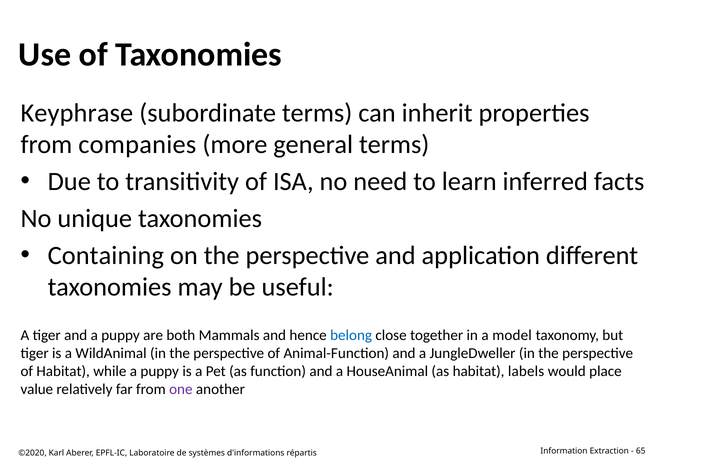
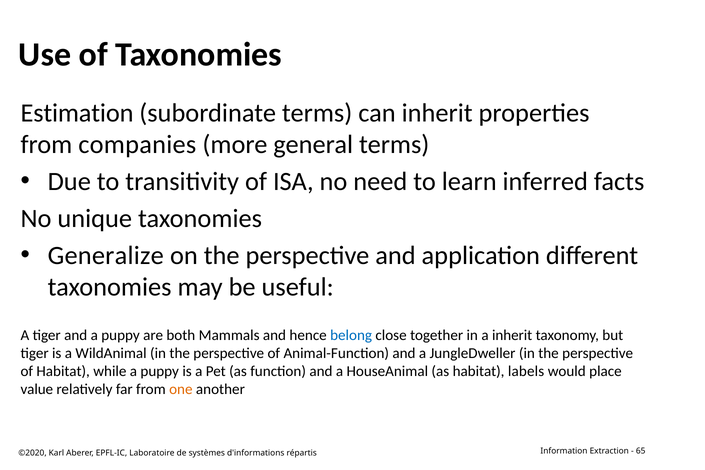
Keyphrase: Keyphrase -> Estimation (77, 113)
Containing: Containing -> Generalize (106, 255)
a model: model -> inherit (512, 335)
one colour: purple -> orange (181, 390)
